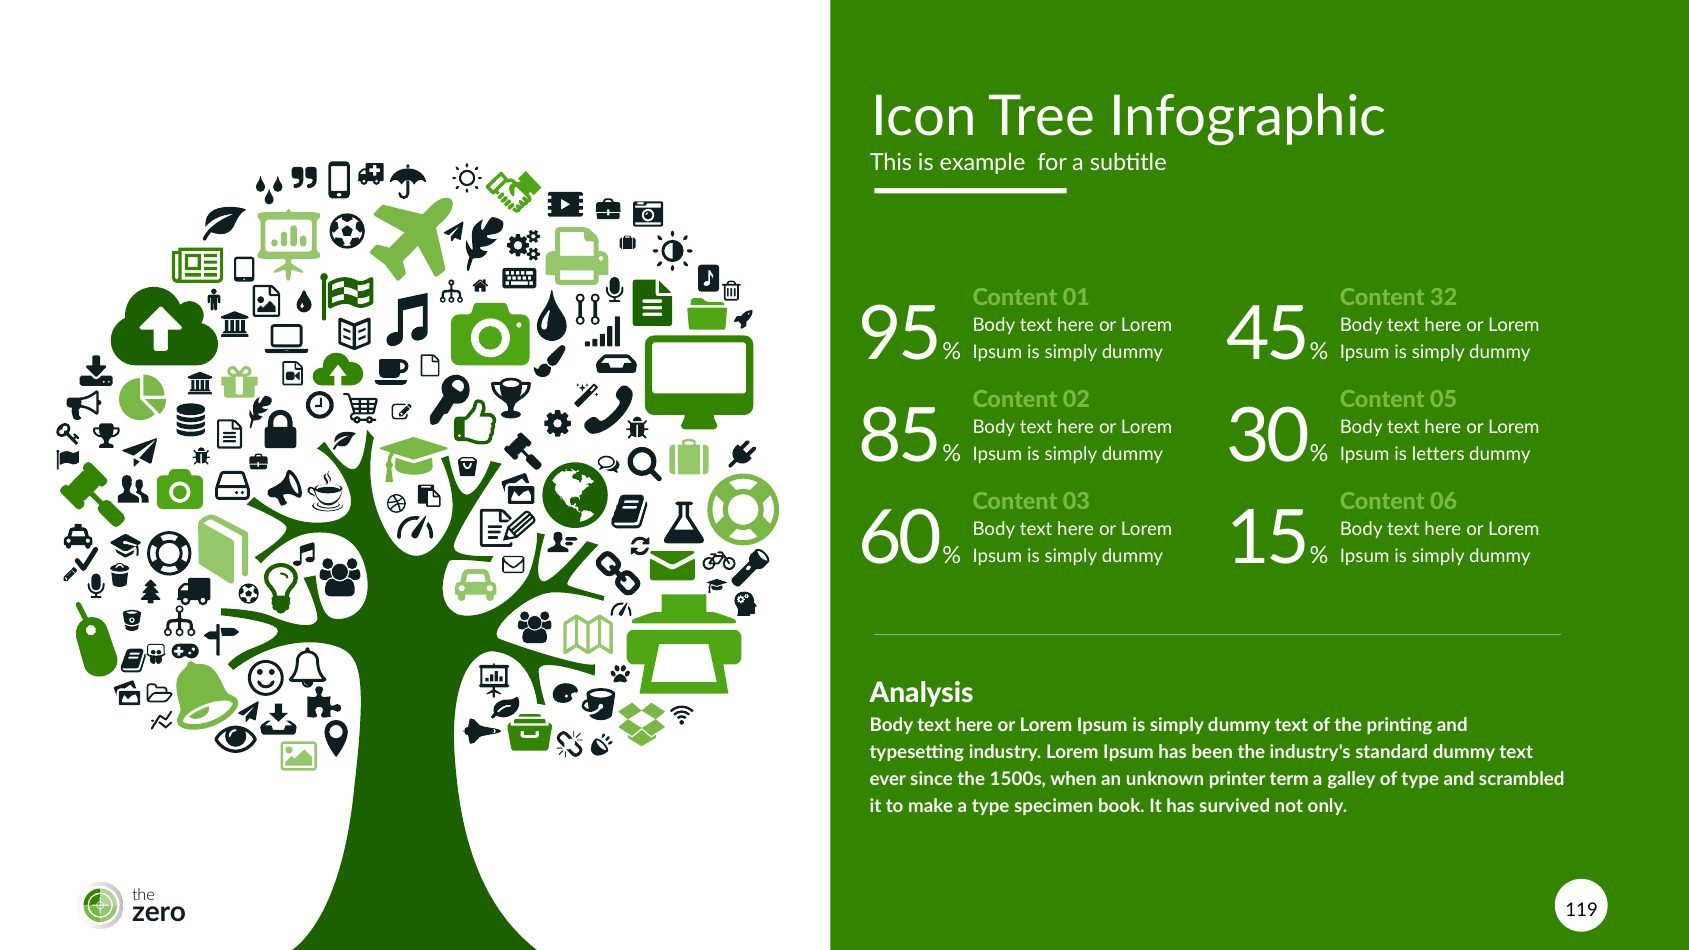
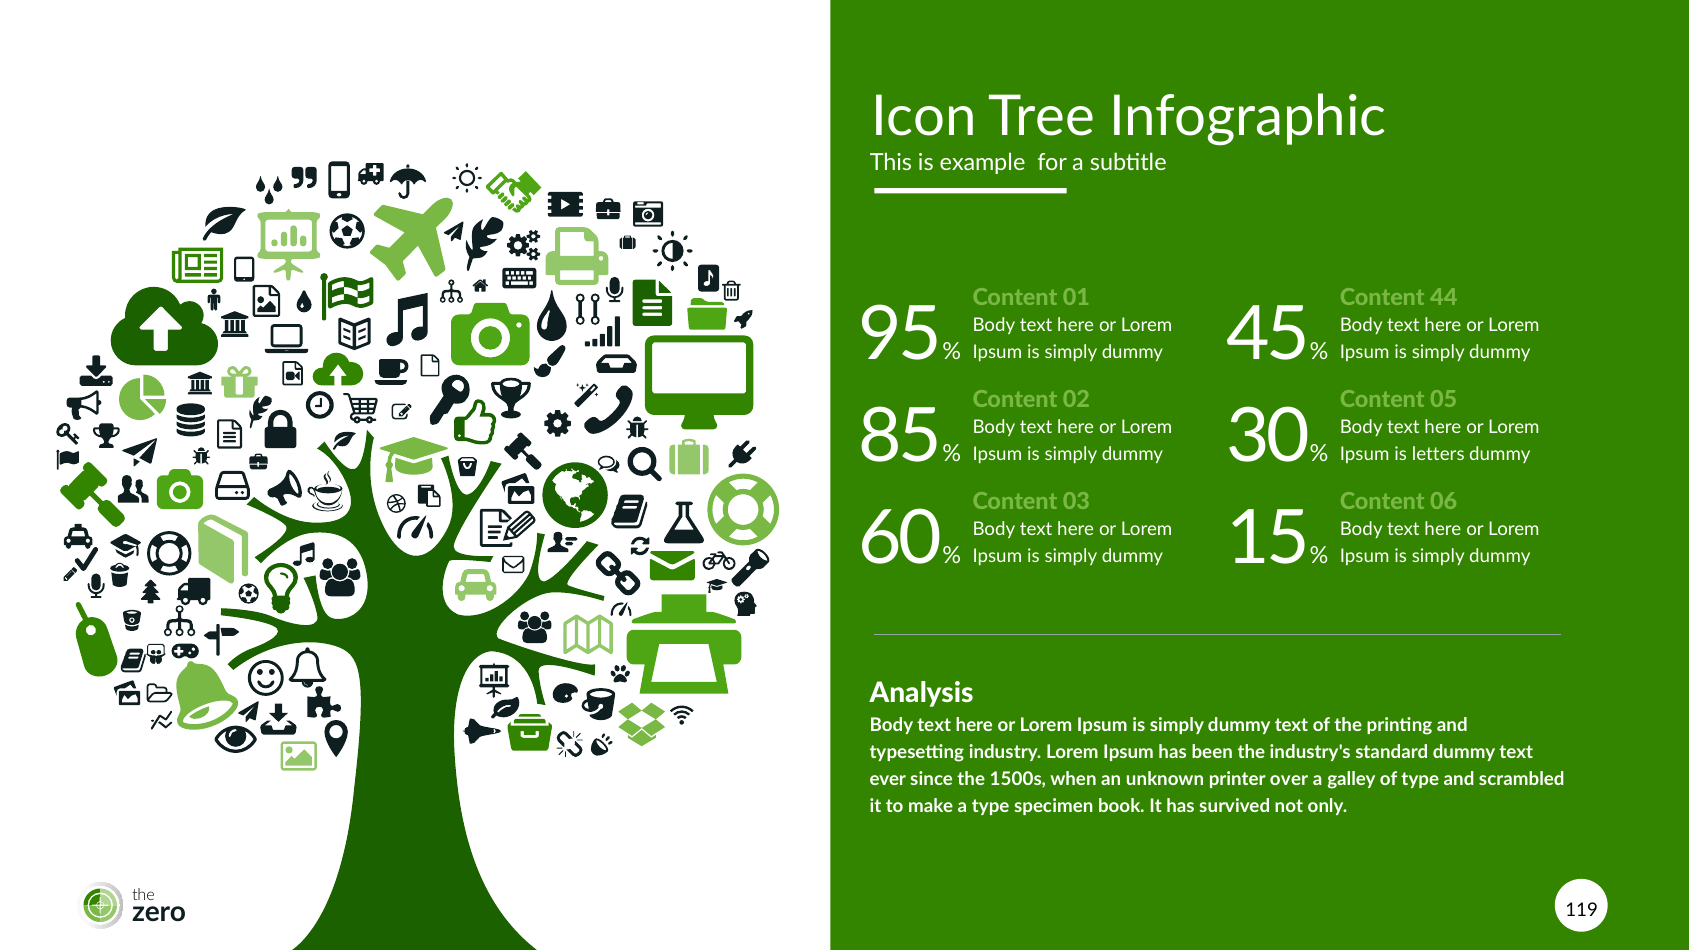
32: 32 -> 44 (1444, 297)
term: term -> over (1289, 780)
